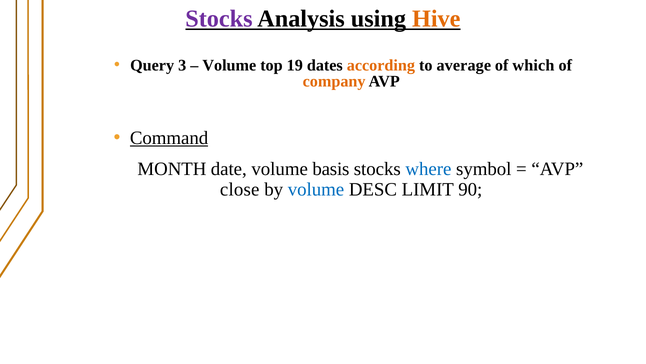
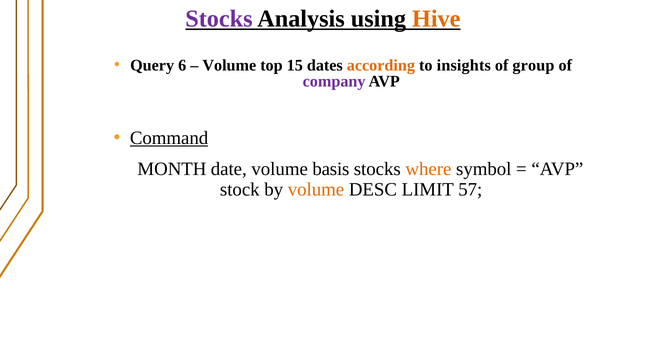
3: 3 -> 6 (182, 65)
19: 19 -> 15 (295, 65)
average: average -> insights (464, 65)
which: which -> group (533, 65)
company colour: orange -> purple (334, 81)
where colour: blue -> orange (428, 169)
close: close -> stock (240, 189)
volume colour: blue -> orange (316, 189)
90: 90 -> 57 (470, 189)
